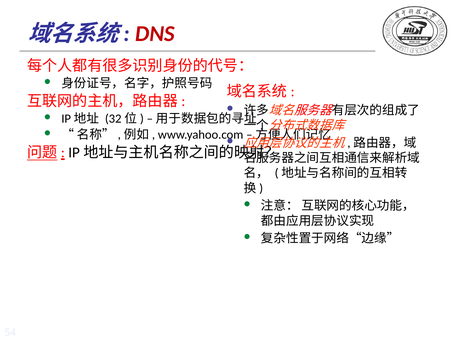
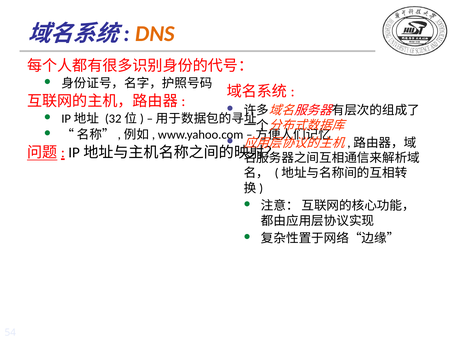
DNS colour: red -> orange (155, 34)
